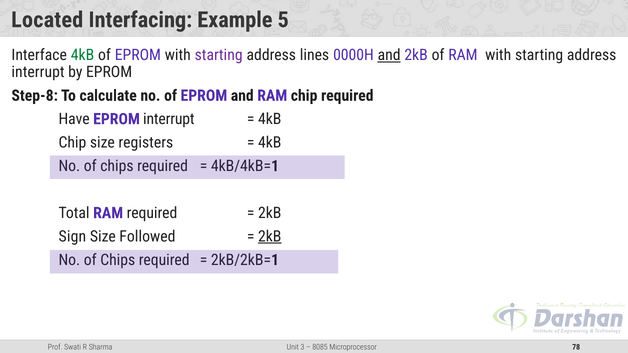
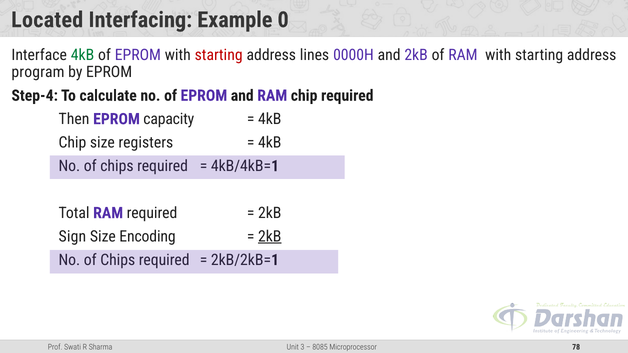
5: 5 -> 0 (283, 20)
starting colour: purple -> red (219, 55)
and underline: present -> none (389, 55)
interrupt: interrupt -> program (38, 72)
Step-8: Step-8 -> Step-4 (35, 96)
Have: Have -> Then (74, 119)
EPROM interrupt: interrupt -> capacity (169, 119)
Followed: Followed -> Encoding (148, 237)
